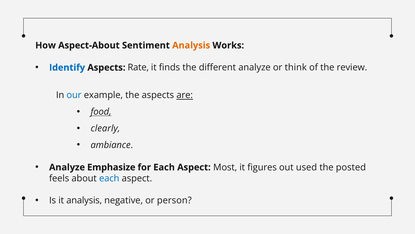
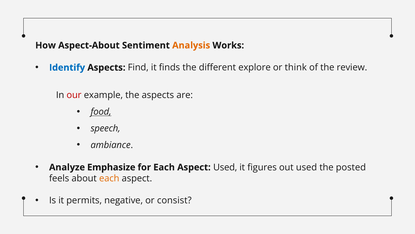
Rate: Rate -> Find (138, 67)
different analyze: analyze -> explore (255, 67)
our colour: blue -> red (74, 95)
are underline: present -> none (185, 95)
clearly: clearly -> speech (105, 128)
Aspect Most: Most -> Used (225, 167)
each colour: blue -> orange (109, 178)
it analysis: analysis -> permits (84, 200)
person: person -> consist (174, 200)
